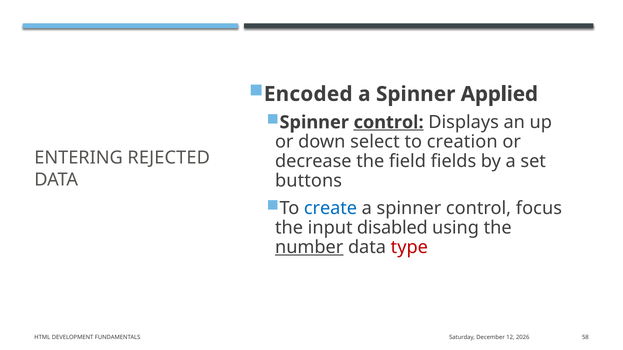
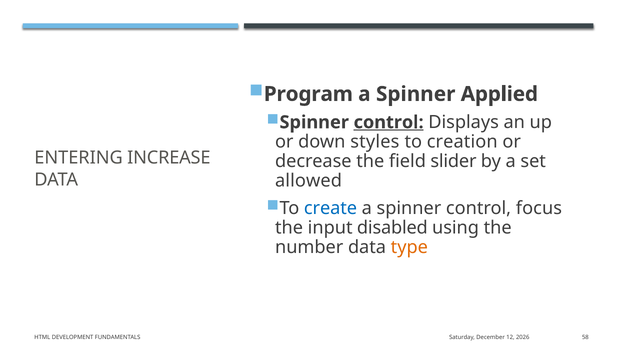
Encoded: Encoded -> Program (308, 94)
select: select -> styles (375, 142)
REJECTED: REJECTED -> INCREASE (169, 158)
fields: fields -> slider (453, 162)
buttons: buttons -> allowed (309, 181)
number underline: present -> none (309, 248)
type colour: red -> orange (409, 248)
